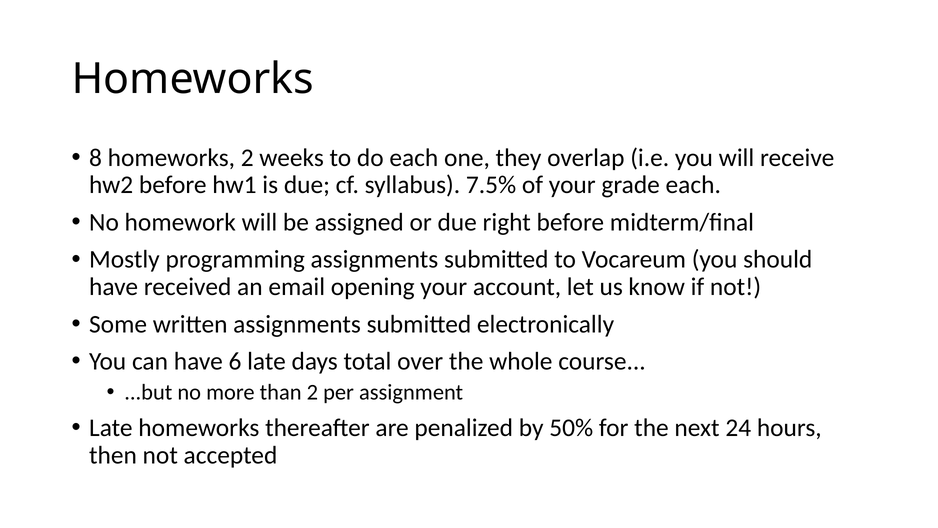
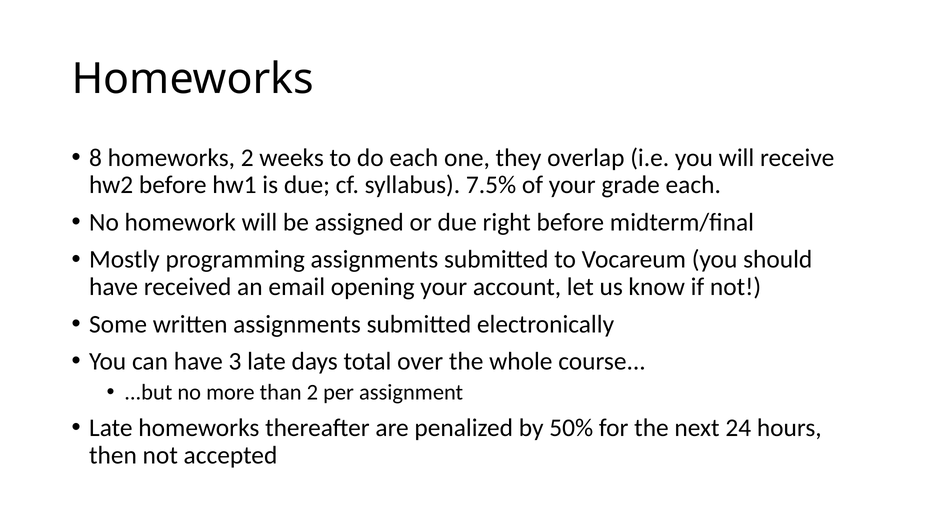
6: 6 -> 3 (235, 361)
